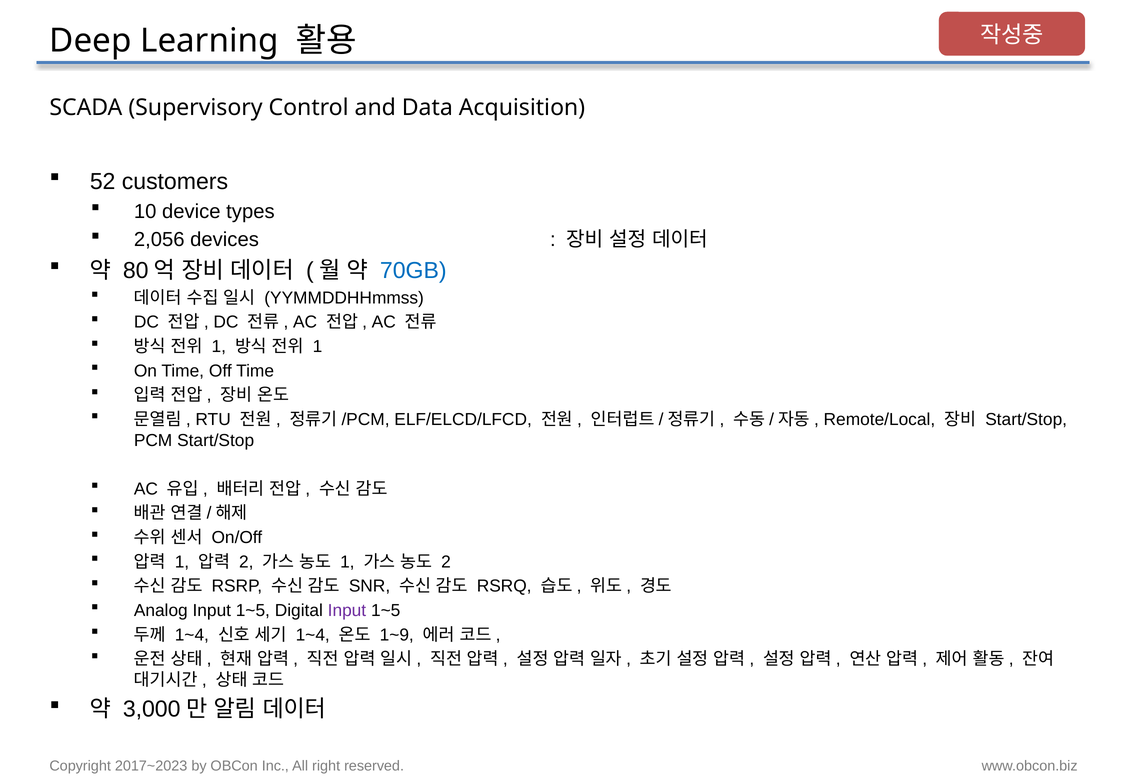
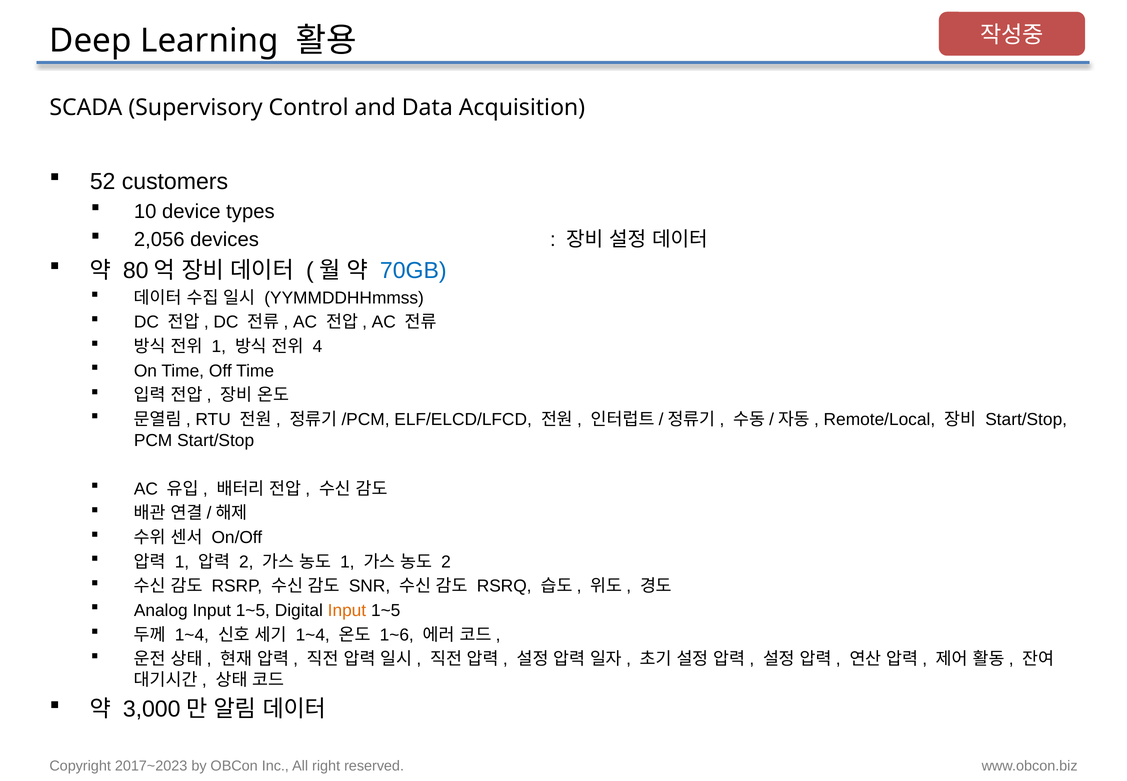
1: 1 -> 4 (317, 346)
Input colour: purple -> orange (347, 610)
1~9: 1~9 -> 1~6 (397, 634)
